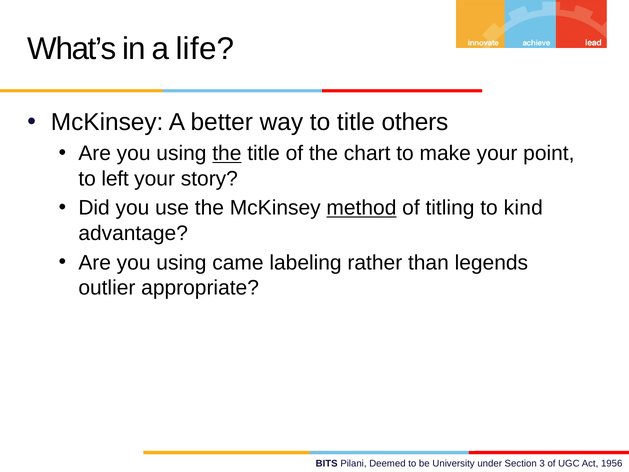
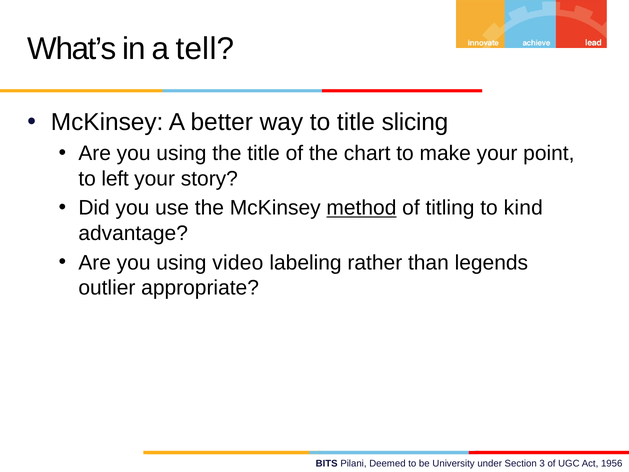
life: life -> tell (205, 49)
others: others -> slicing (415, 122)
the underline: present -> none (227, 153)
came: came -> video (238, 262)
